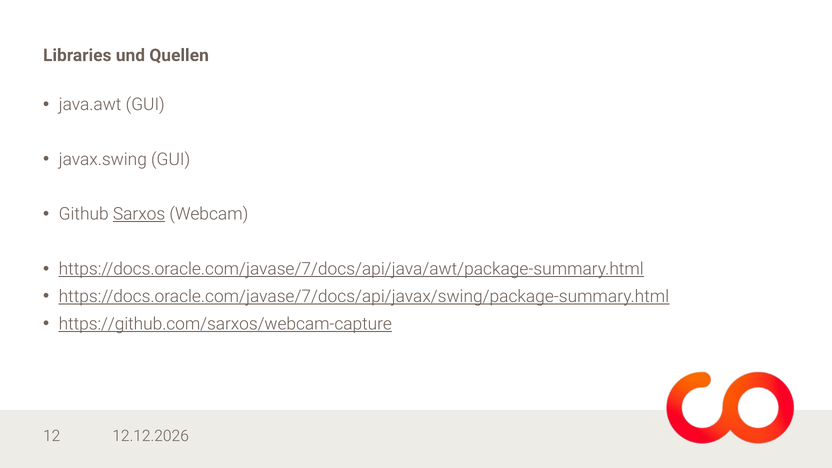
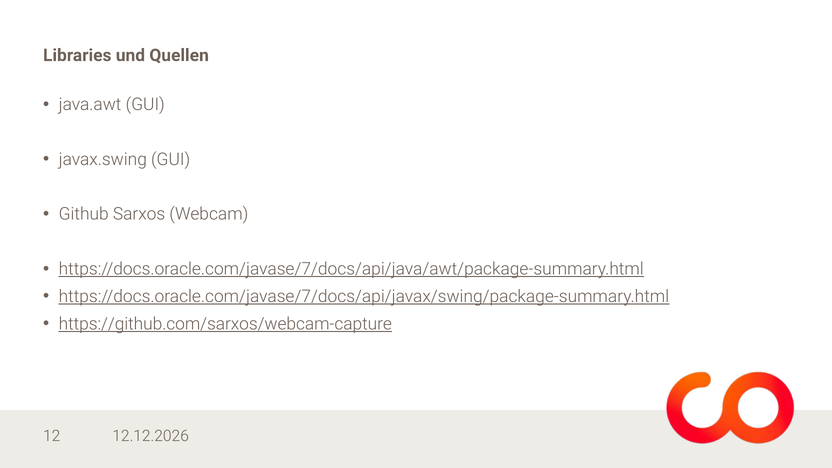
Sarxos underline: present -> none (139, 214)
